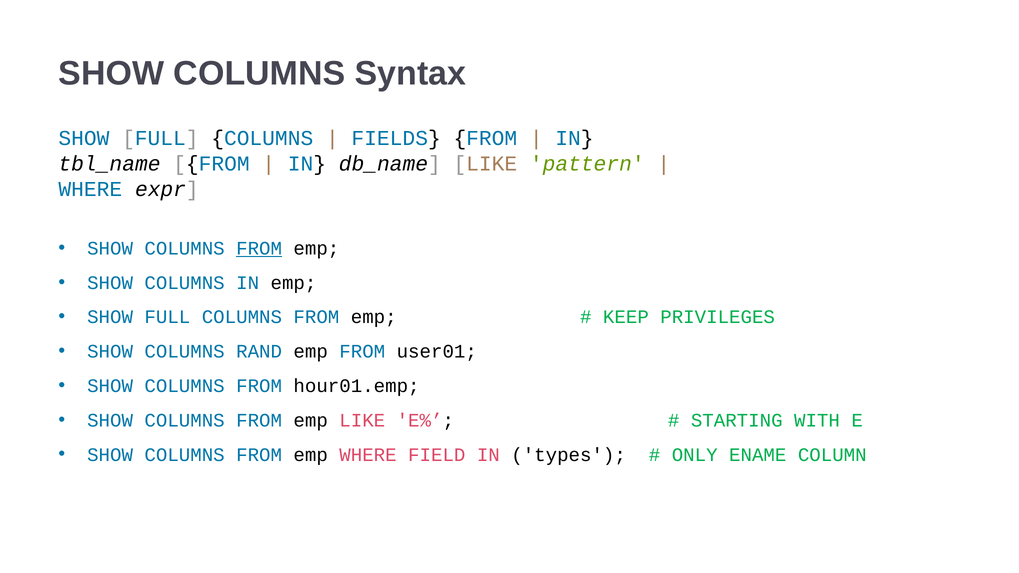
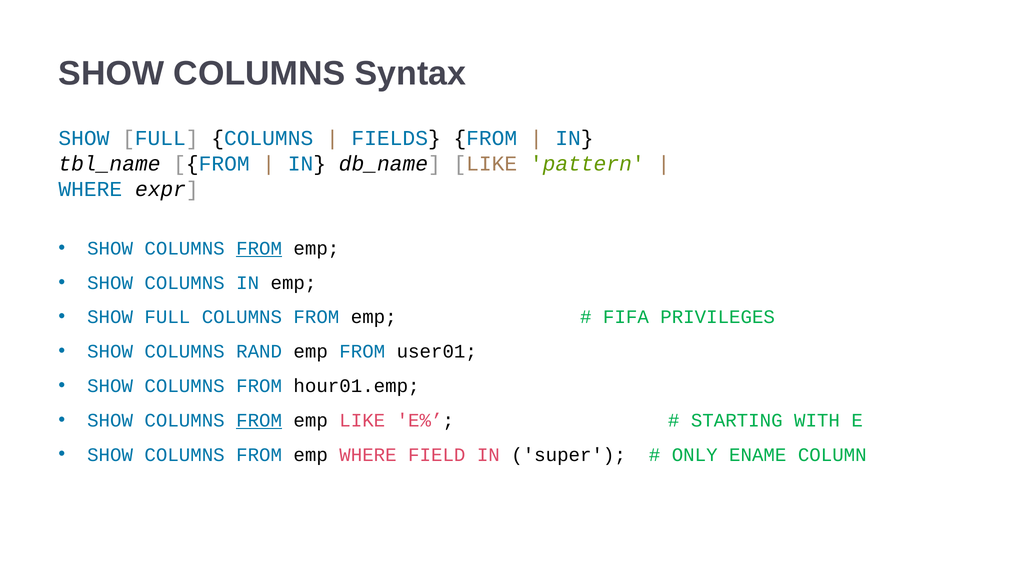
KEEP: KEEP -> FIFA (626, 317)
FROM underline: none -> present (259, 420)
types: types -> super (569, 455)
